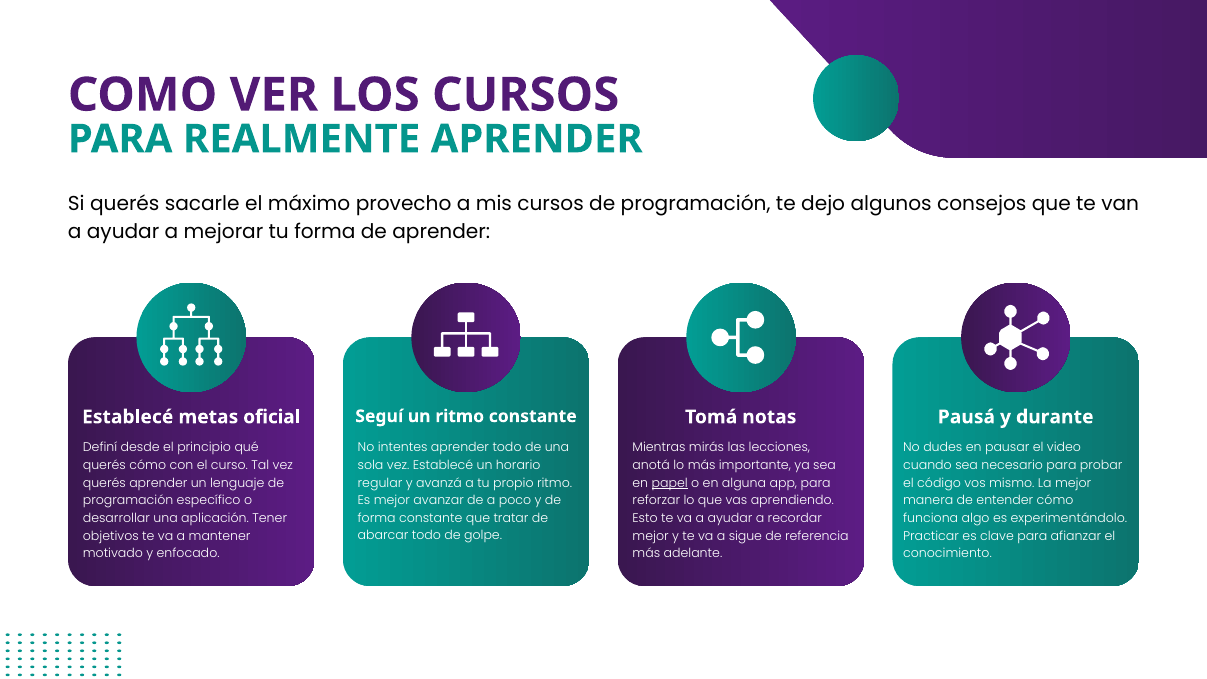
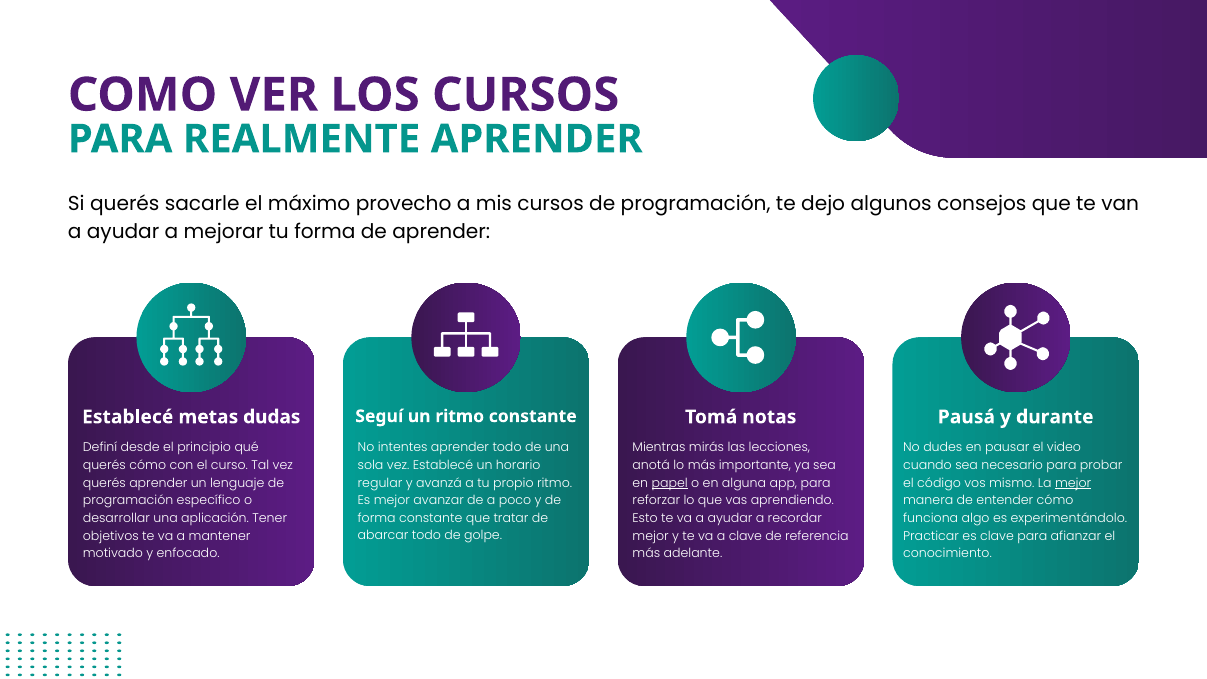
oficial: oficial -> dudas (272, 417)
mejor underline: none -> present (1073, 483)
a sigue: sigue -> clave (745, 536)
